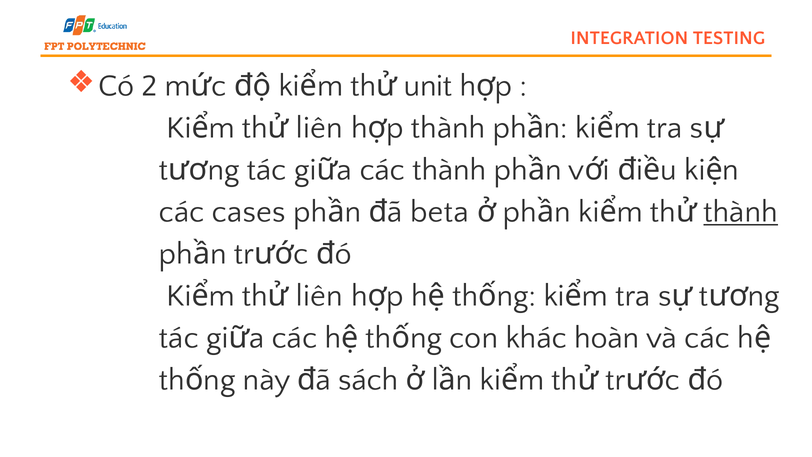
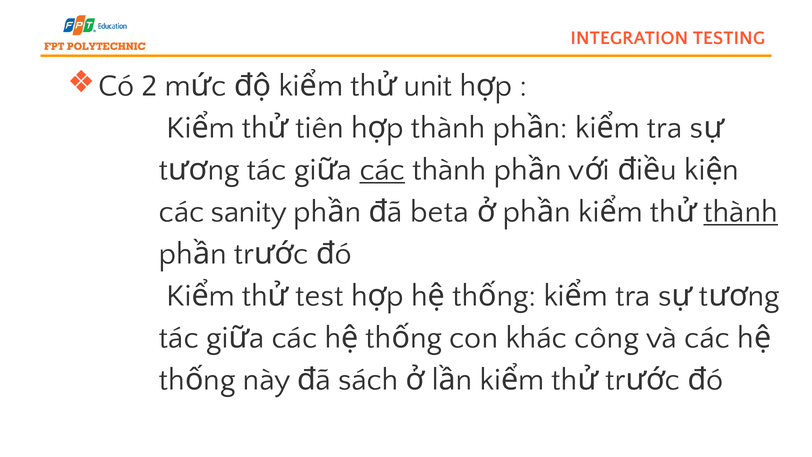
liên: liên -> tiên (320, 128)
các underline: none -> present (382, 170)
cases: cases -> sanity (249, 212)
liên: liên -> test (320, 296)
hoàn: hoàn -> công (607, 338)
